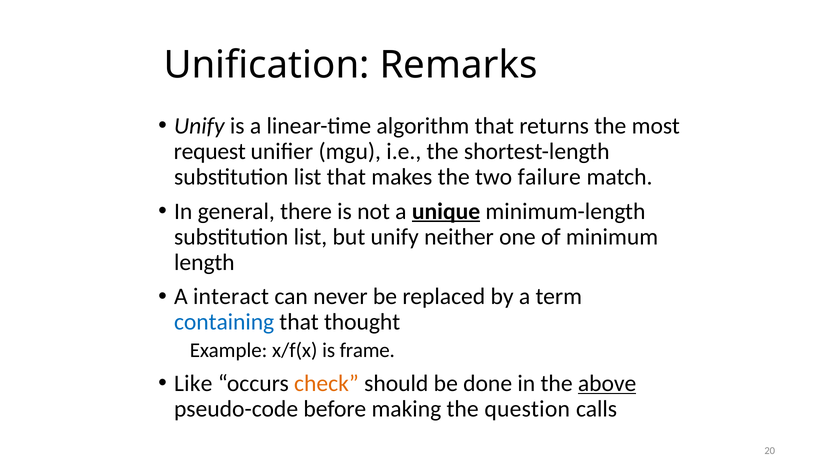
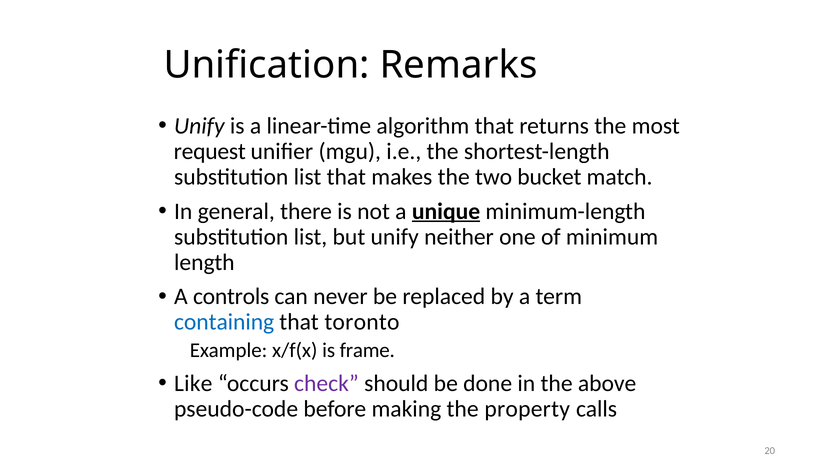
failure: failure -> bucket (549, 177)
interact: interact -> controls (231, 296)
thought: thought -> toronto (362, 322)
check colour: orange -> purple (326, 383)
above underline: present -> none (607, 383)
question: question -> property (527, 409)
